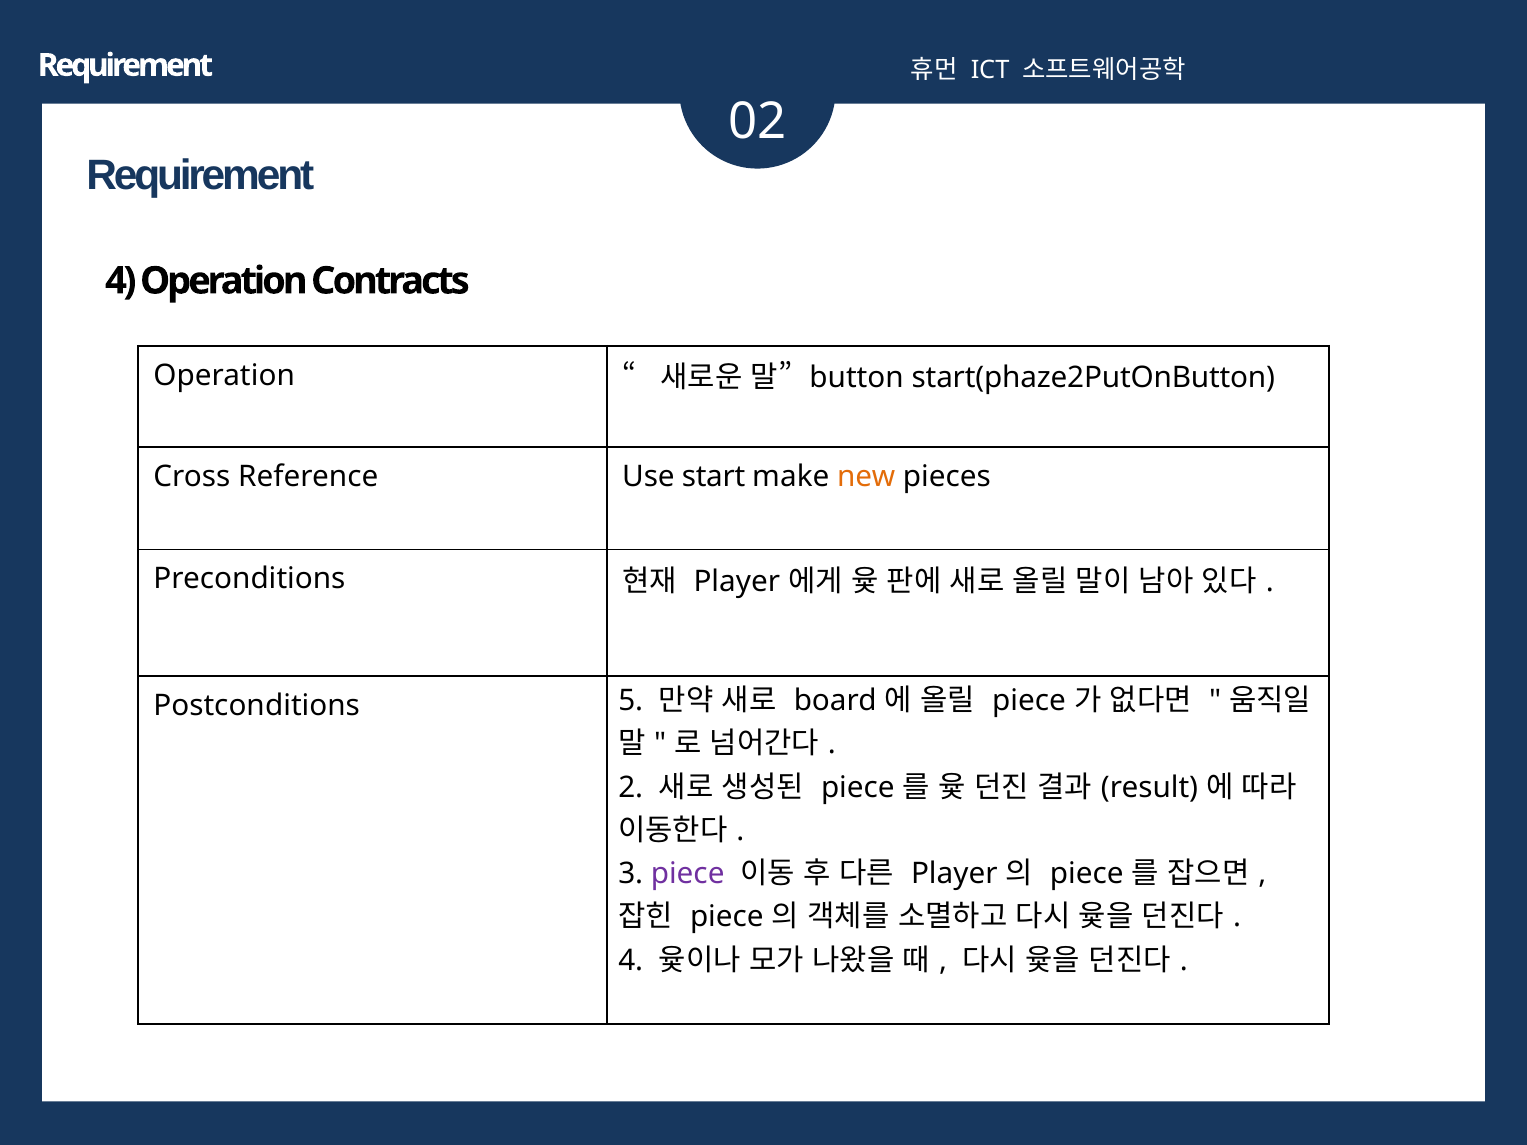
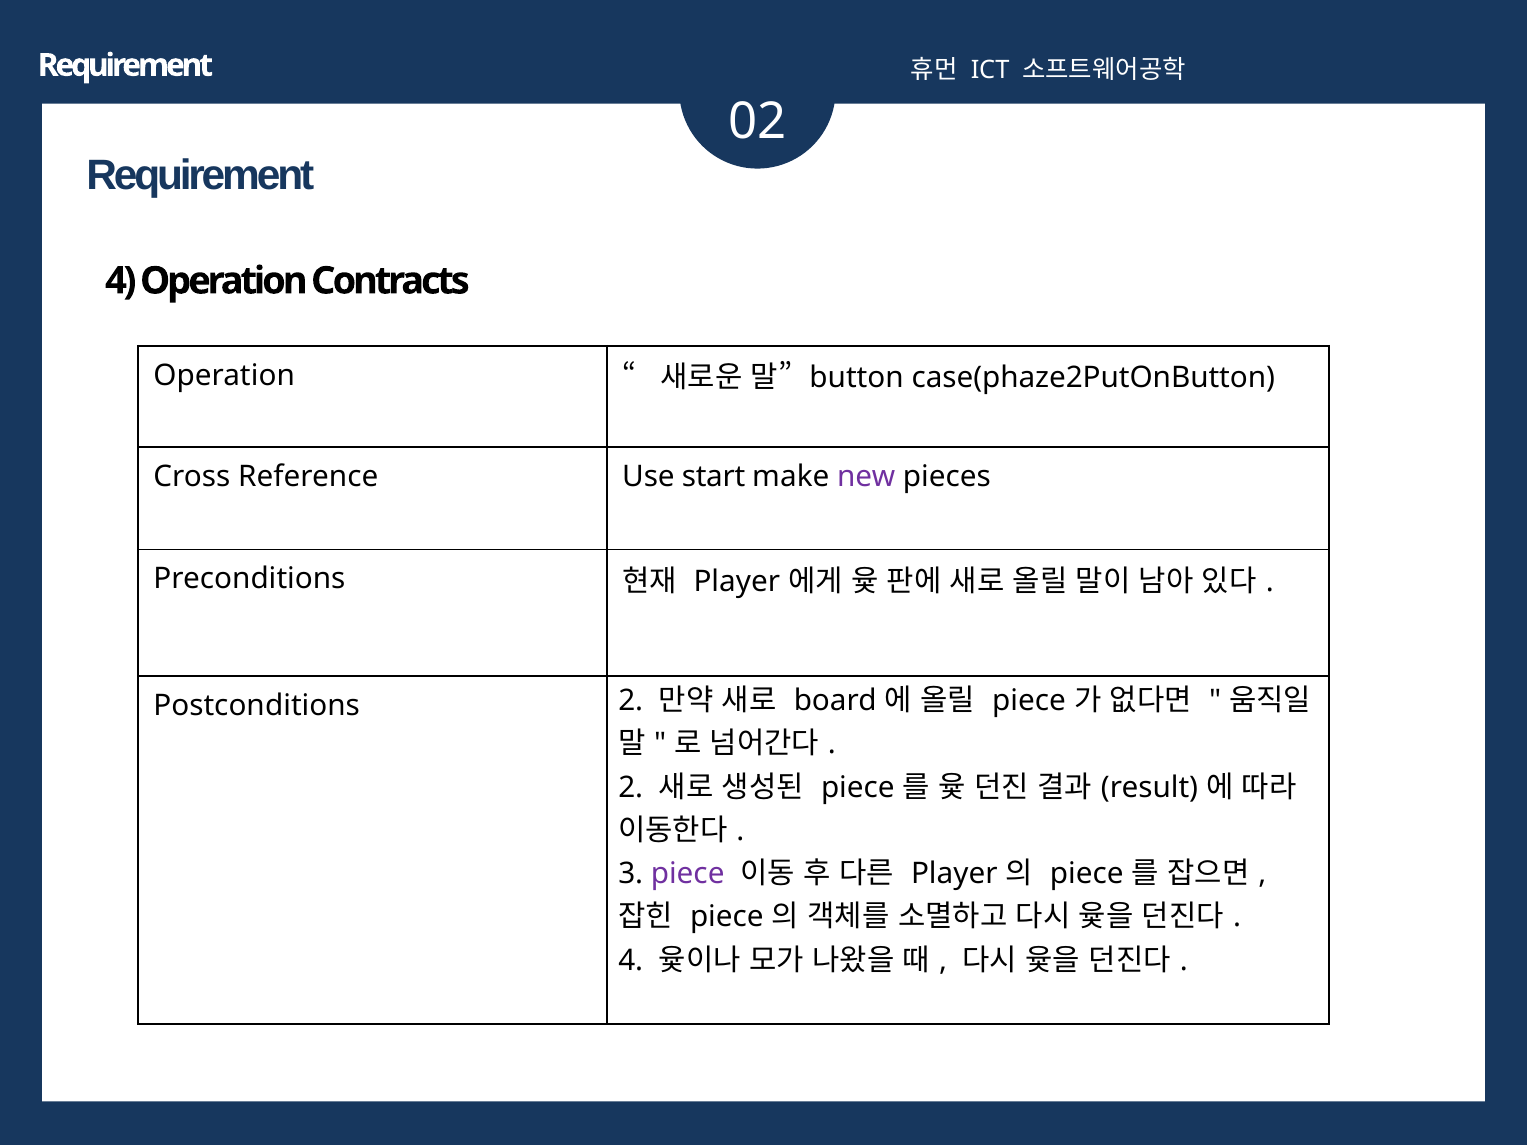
start(phaze2PutOnButton: start(phaze2PutOnButton -> case(phaze2PutOnButton (1093, 378)
new colour: orange -> purple (866, 477)
Postconditions 5: 5 -> 2 (631, 701)
